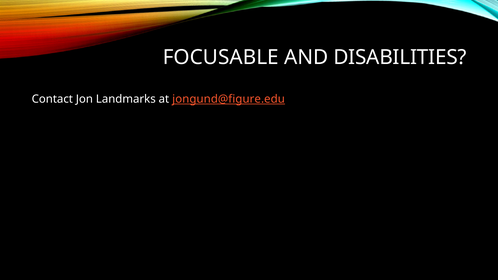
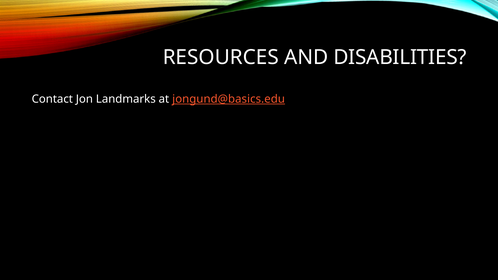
FOCUSABLE: FOCUSABLE -> RESOURCES (221, 57)
jongund@figure.edu: jongund@figure.edu -> jongund@basics.edu (229, 99)
